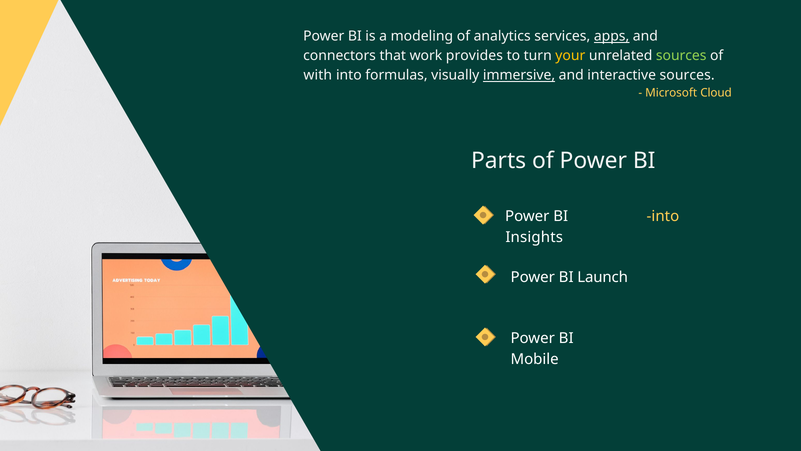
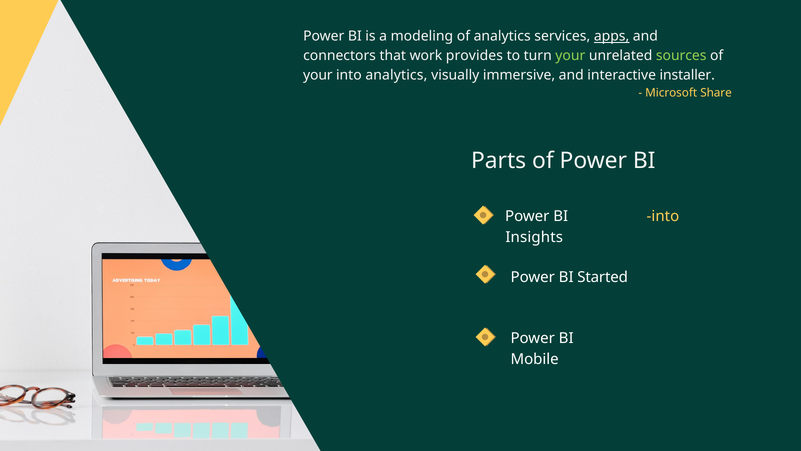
your colour: yellow -> light green (570, 56)
with: with -> your (318, 75)
into formulas: formulas -> analytics (396, 75)
immersive underline: present -> none (519, 75)
interactive sources: sources -> installer (687, 75)
Cloud: Cloud -> Share (716, 93)
Launch: Launch -> Started (603, 277)
